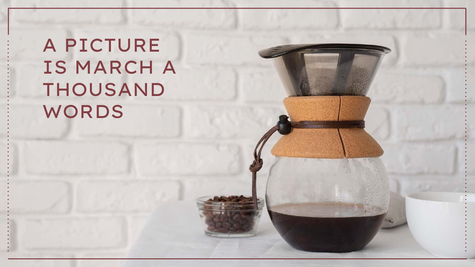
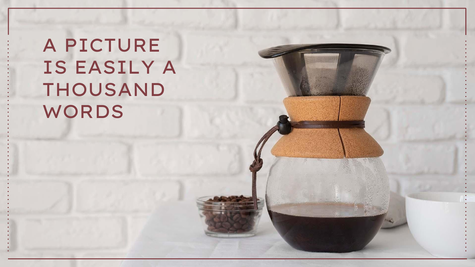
MARCH: MARCH -> EASILY (115, 68)
